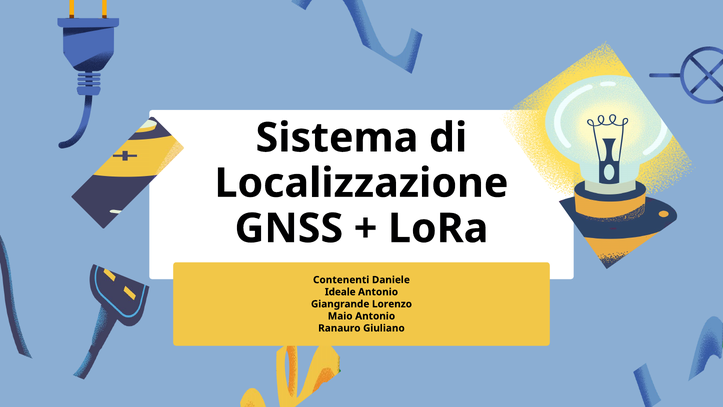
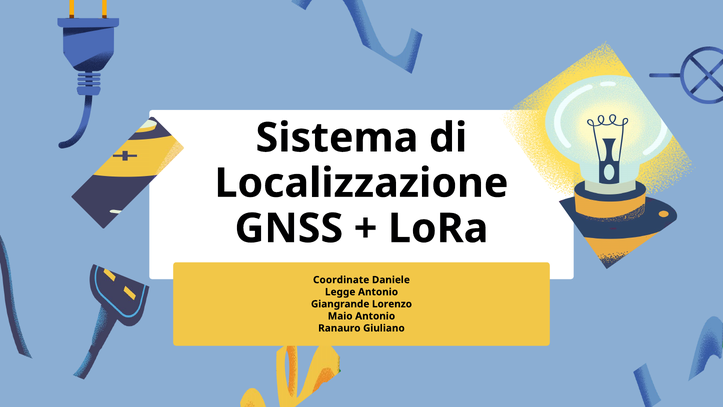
Contenenti: Contenenti -> Coordinate (341, 280)
Ideale: Ideale -> Legge (340, 292)
